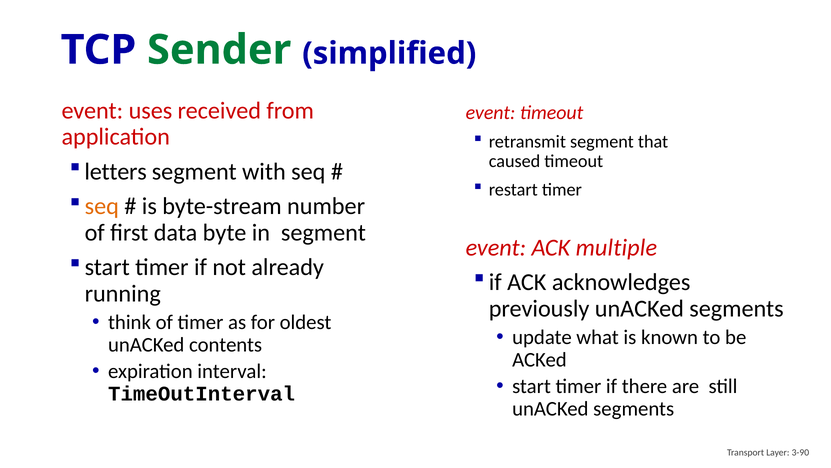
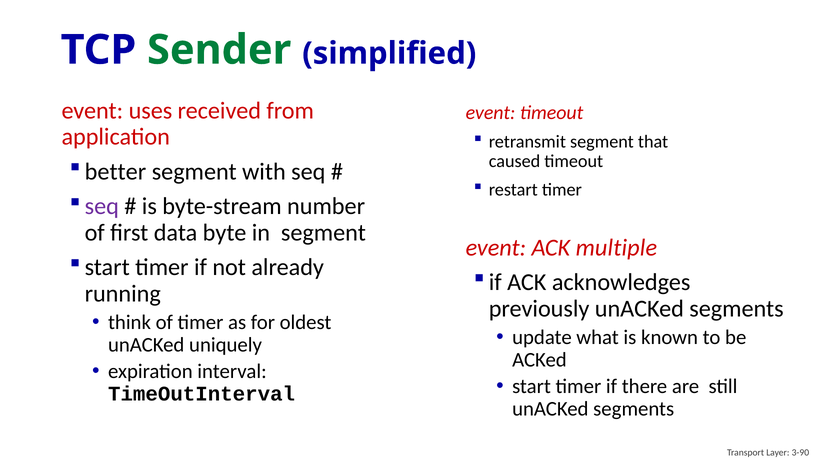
letters: letters -> better (115, 171)
seq colour: orange -> purple (102, 206)
contents: contents -> uniquely (226, 344)
